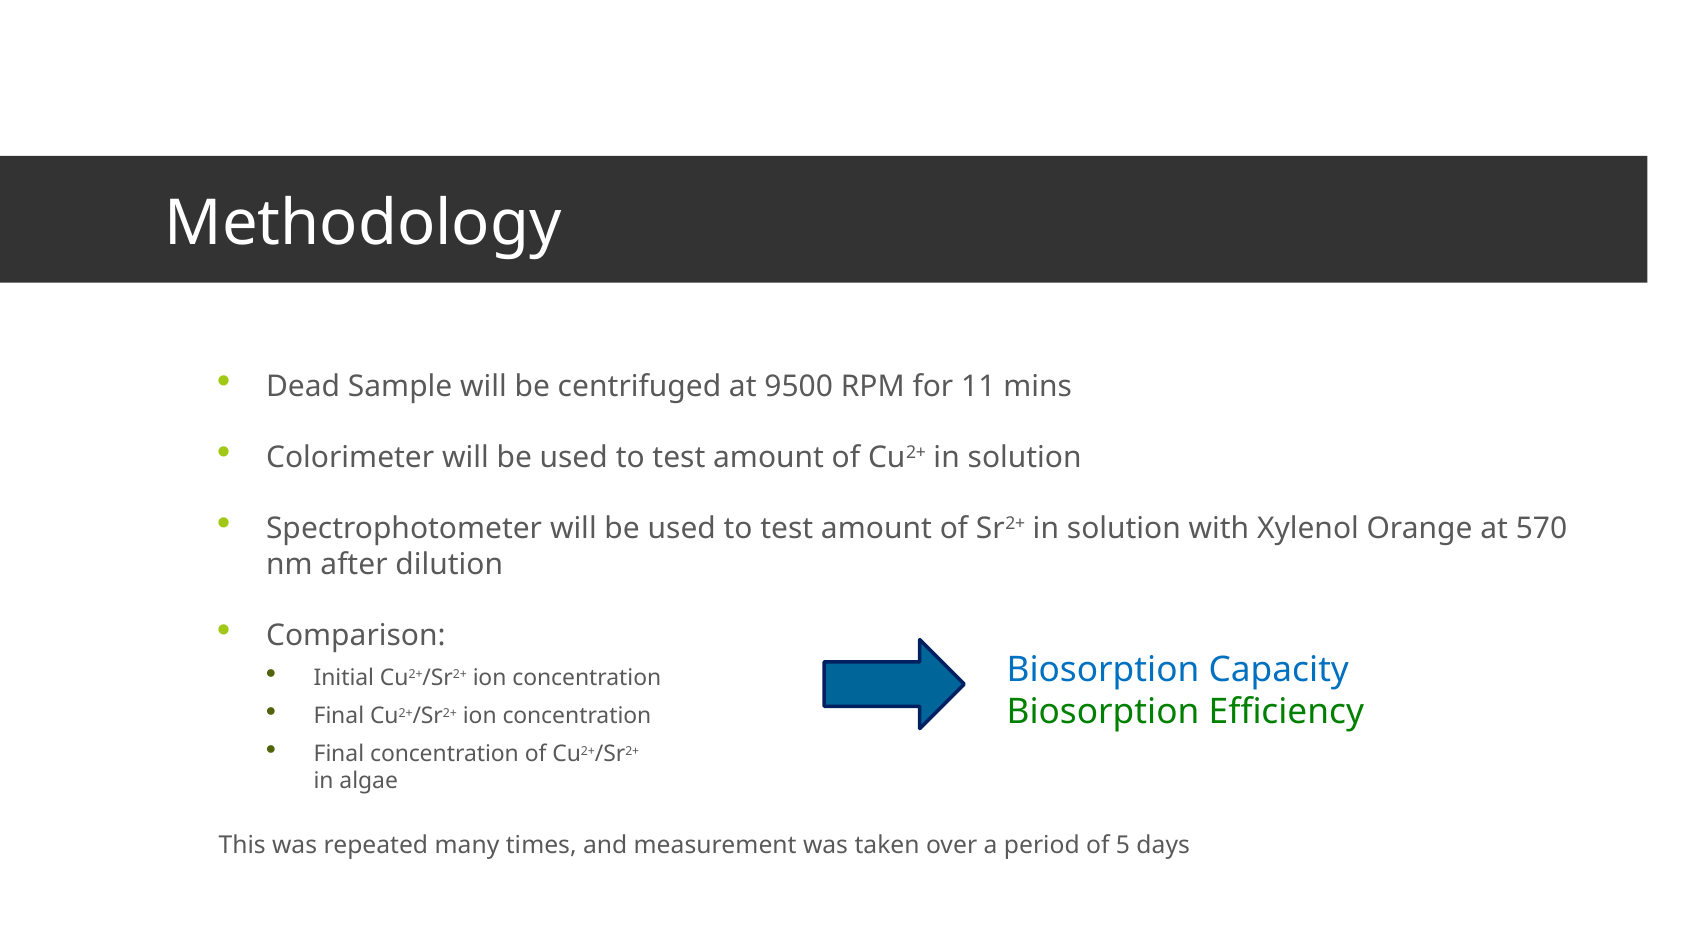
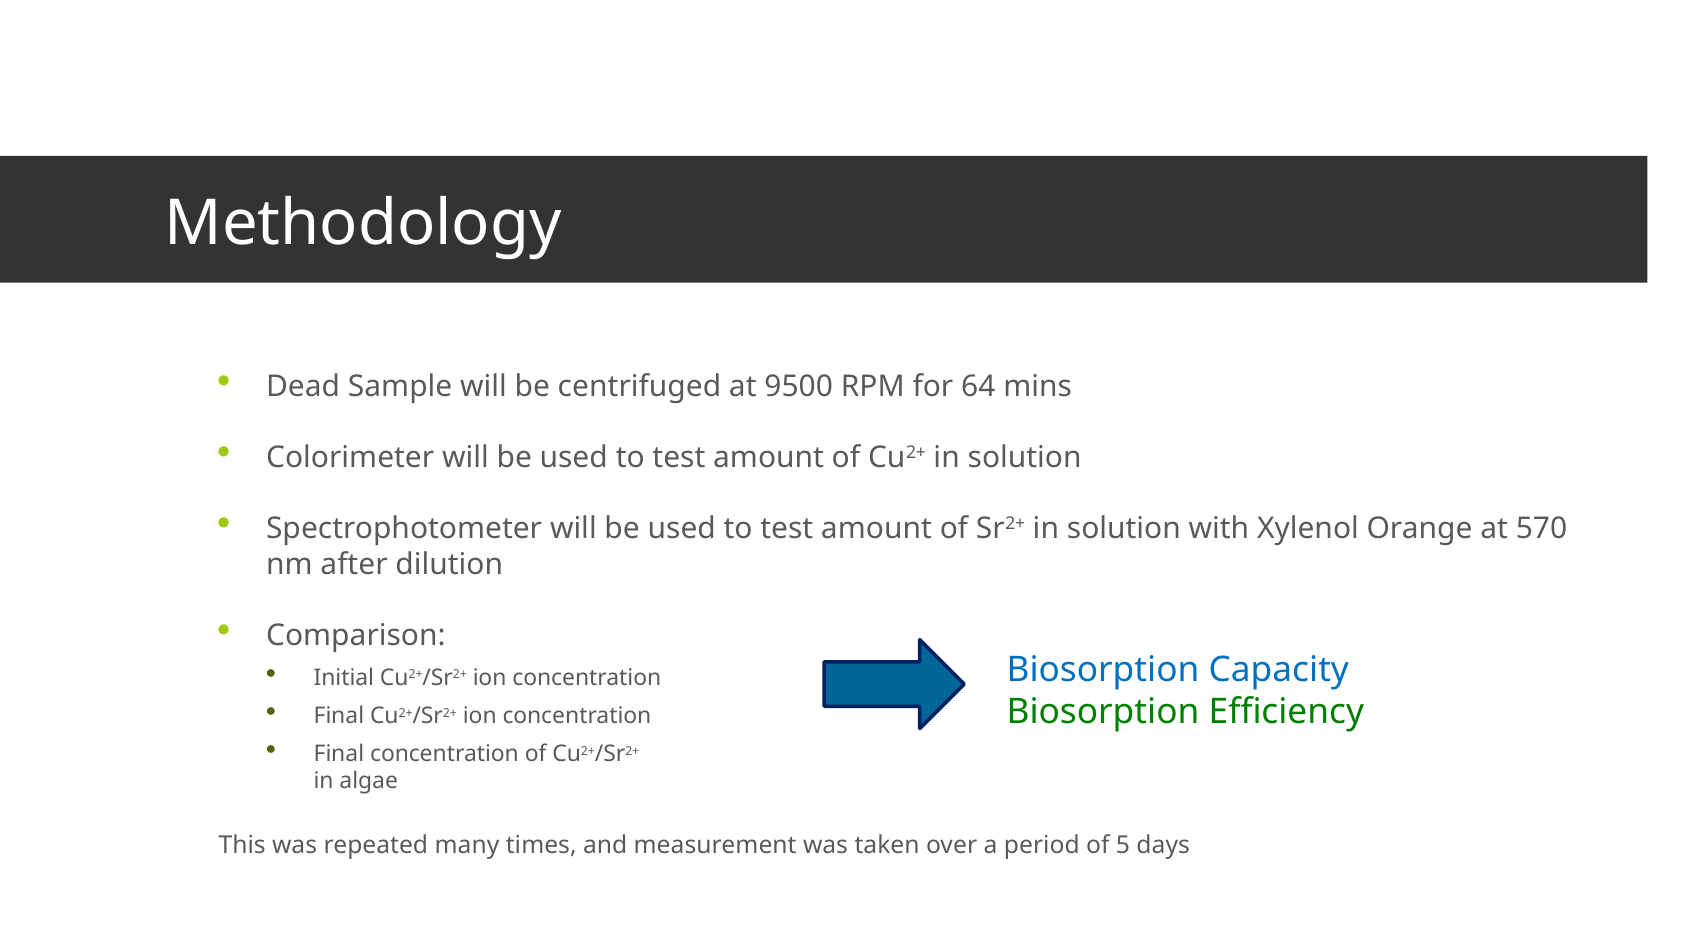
11: 11 -> 64 (978, 386)
